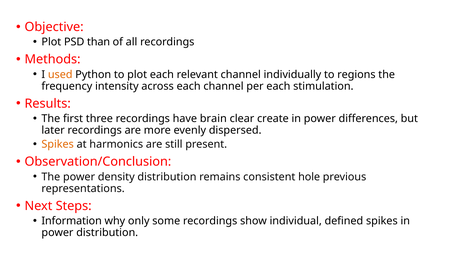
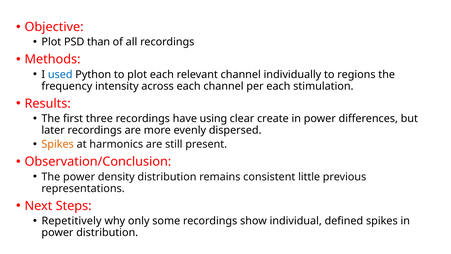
used colour: orange -> blue (60, 74)
brain: brain -> using (213, 118)
hole: hole -> little (309, 177)
Information: Information -> Repetitively (72, 221)
